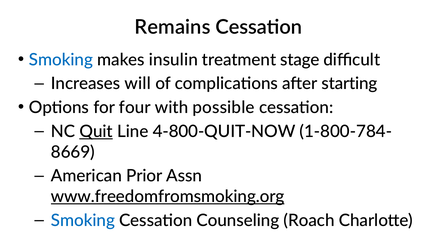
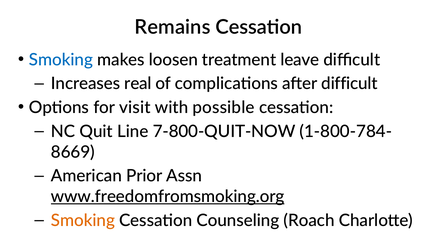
insulin: insulin -> loosen (173, 60)
stage: stage -> leave (300, 60)
will: will -> real (138, 83)
after starting: starting -> difficult (349, 83)
four: four -> visit (135, 107)
Quit underline: present -> none (96, 131)
4-800-QUIT-NOW: 4-800-QUIT-NOW -> 7-800-QUIT-NOW (224, 131)
Smoking colour: blue -> orange (83, 220)
